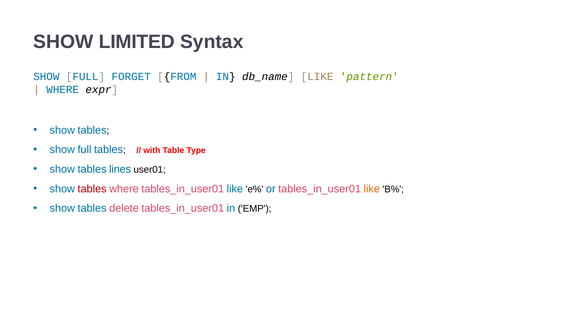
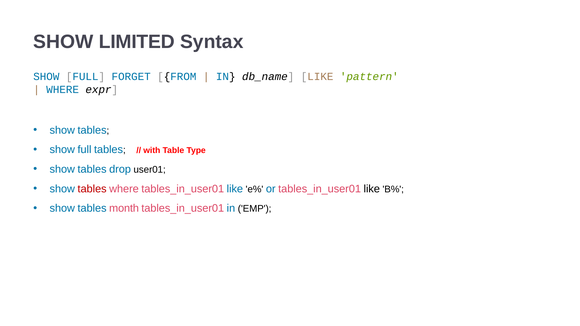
lines: lines -> drop (120, 169)
like colour: orange -> black (372, 189)
delete: delete -> month (124, 209)
